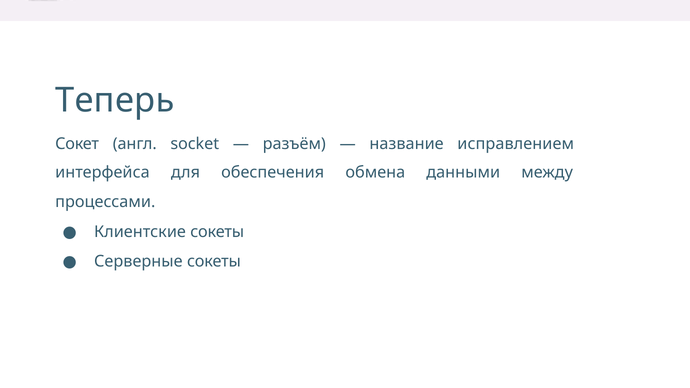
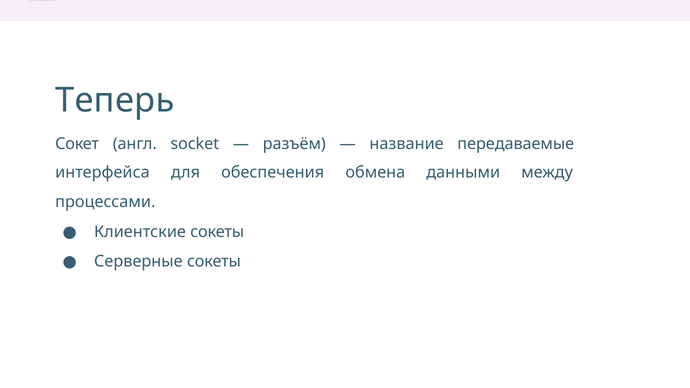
исправлением: исправлением -> передаваемые (516, 144)
